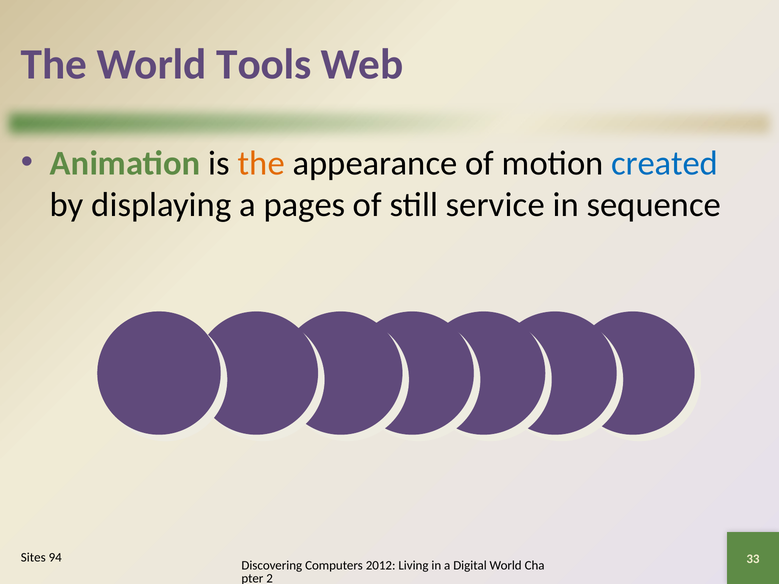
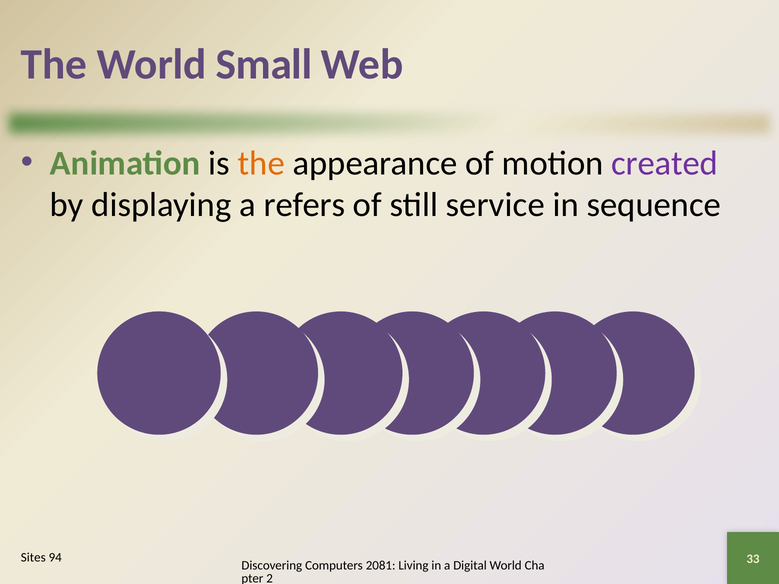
Tools: Tools -> Small (264, 65)
created colour: blue -> purple (665, 163)
pages: pages -> refers (304, 205)
2012: 2012 -> 2081 (381, 566)
